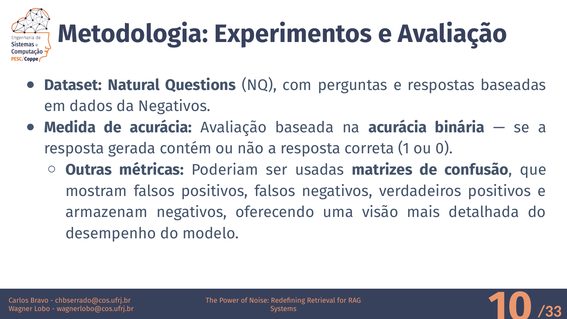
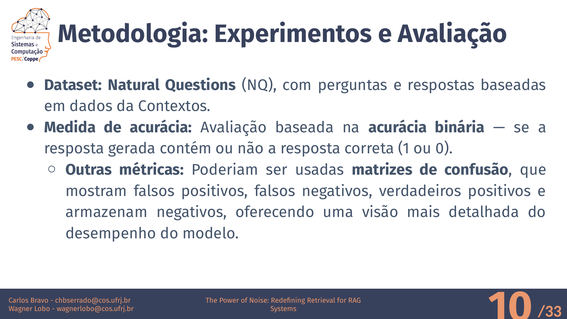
da Negativos: Negativos -> Contextos (174, 106)
